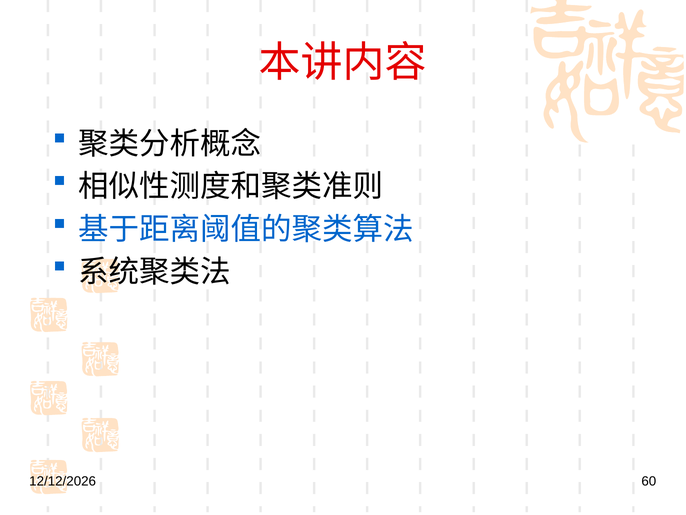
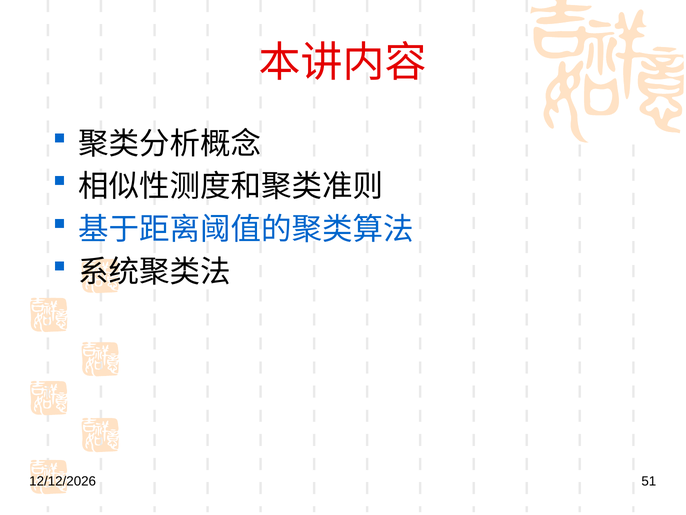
60: 60 -> 51 (649, 481)
